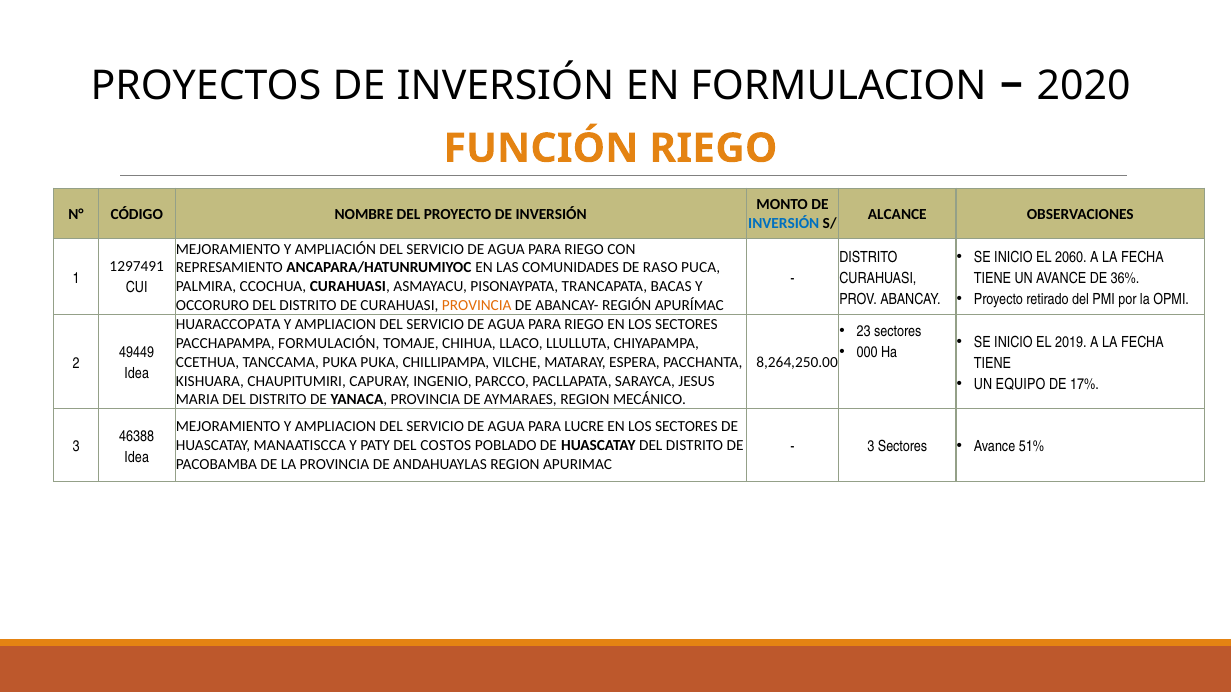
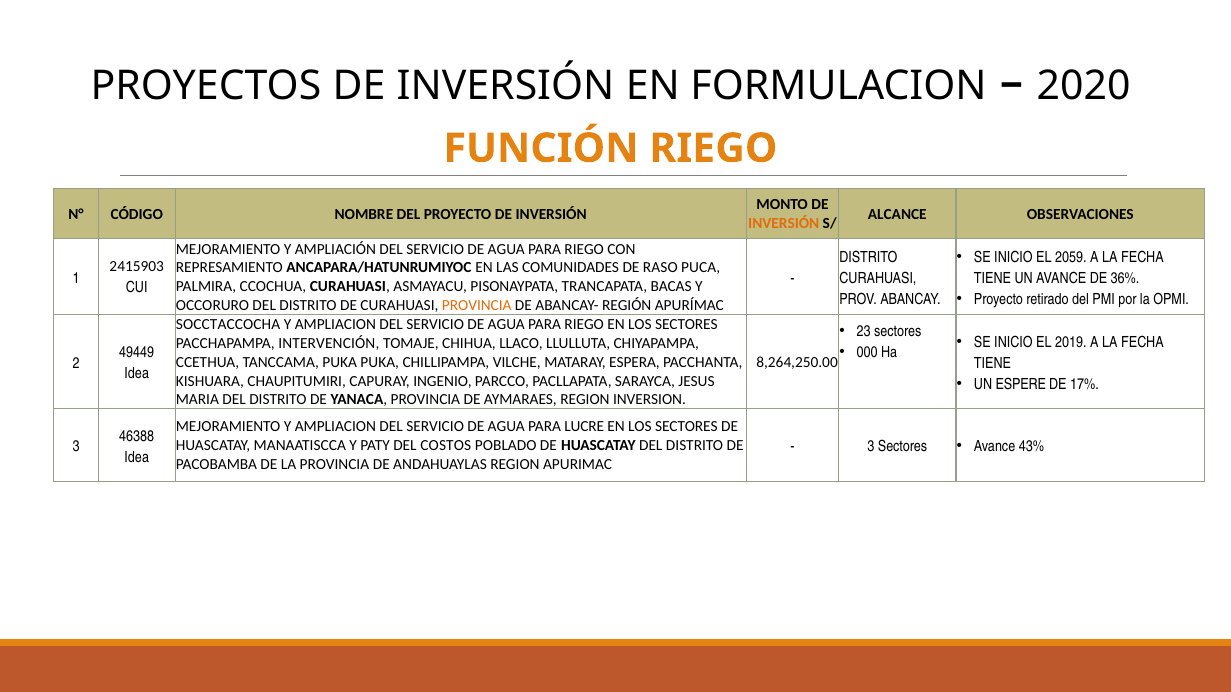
INVERSIÓN colour: blue -> orange (784, 223)
2060: 2060 -> 2059 (1071, 257)
1297491: 1297491 -> 2415903 (137, 267)
HUARACCOPATA: HUARACCOPATA -> SOCCTACCOCHA (228, 325)
FORMULACIÓN: FORMULACIÓN -> INTERVENCIÓN (329, 344)
EQUIPO: EQUIPO -> ESPERE (1021, 385)
MECÁNICO: MECÁNICO -> INVERSION (649, 400)
51%: 51% -> 43% (1031, 447)
